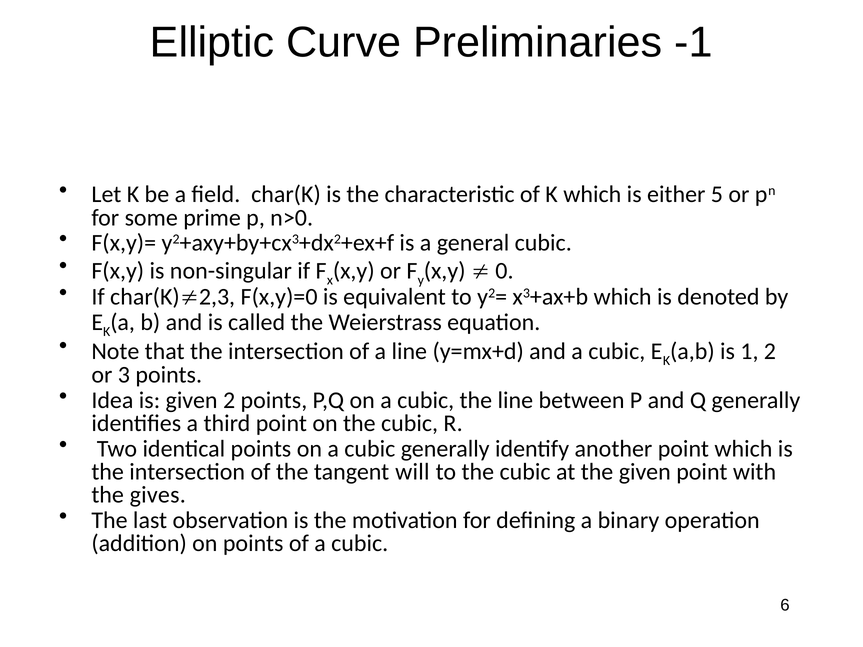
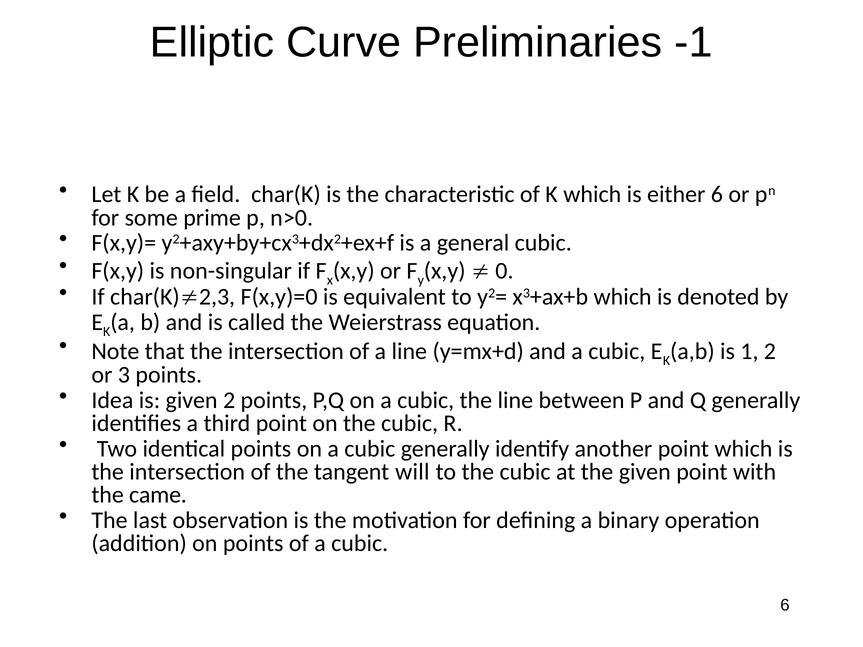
either 5: 5 -> 6 (717, 195)
gives: gives -> came (158, 495)
